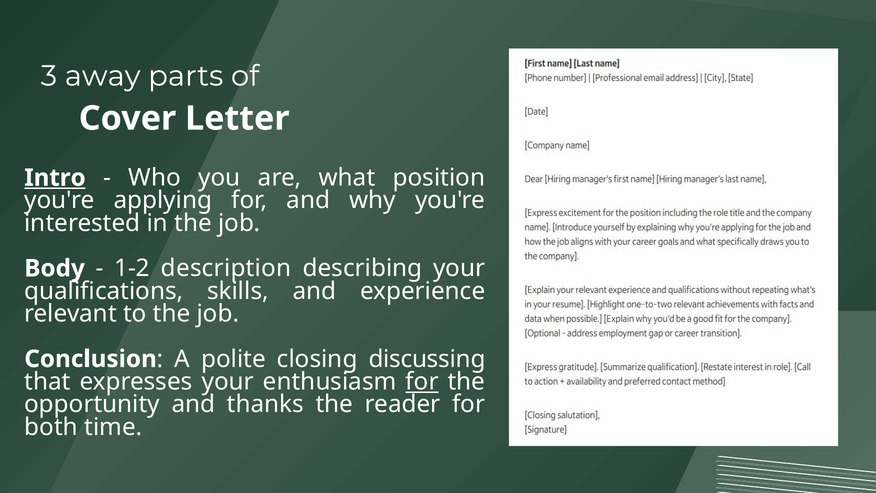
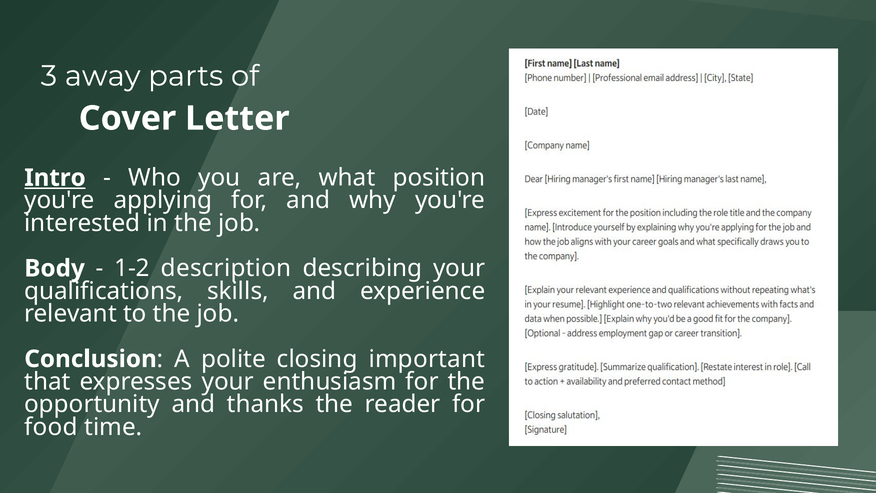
discussing: discussing -> important (427, 359)
for underline: present -> none (422, 381)
both: both -> food (51, 427)
